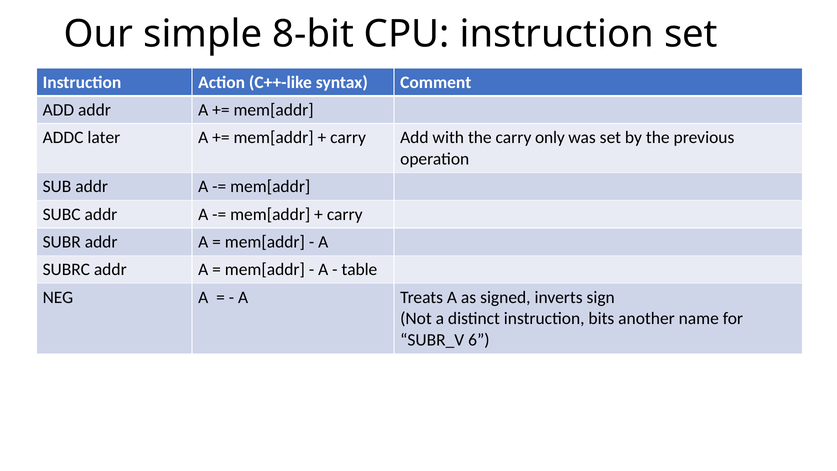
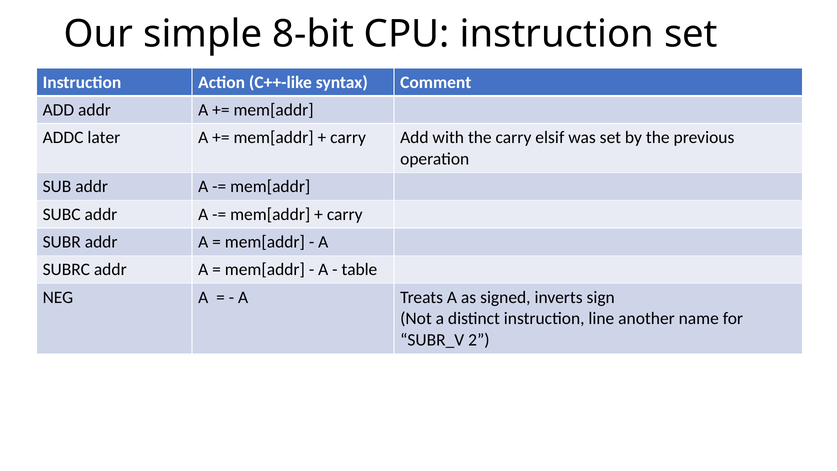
only: only -> elsif (550, 138)
bits: bits -> line (601, 319)
6: 6 -> 2 (479, 340)
